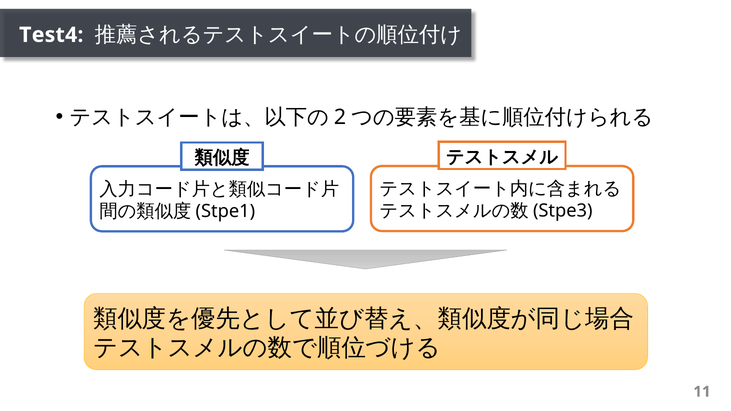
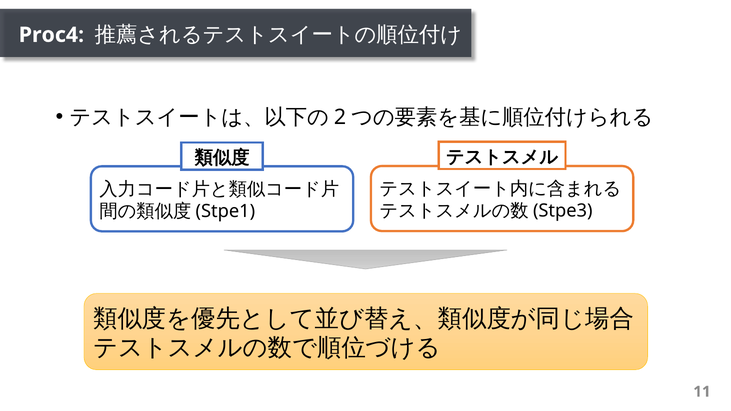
Test4: Test4 -> Proc4 (51, 35)
